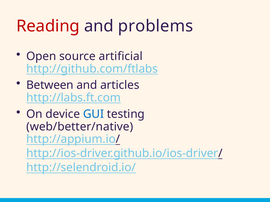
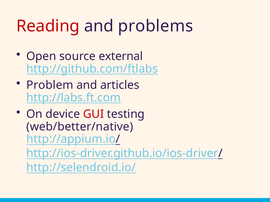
artificial: artificial -> external (121, 56)
Between: Between -> Problem (50, 85)
GUI colour: blue -> red (94, 114)
